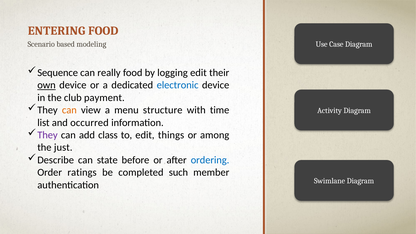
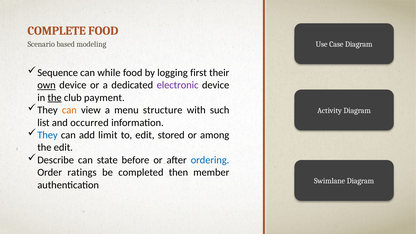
ENTERING: ENTERING -> COMPLETE (57, 31)
really: really -> while (109, 73)
logging edit: edit -> first (198, 73)
electronic colour: blue -> purple (178, 85)
the underline: none -> present (55, 98)
time: time -> such (220, 110)
They colour: purple -> blue (48, 135)
class: class -> limit (108, 135)
things: things -> stored (171, 135)
the just: just -> edit (63, 148)
such: such -> then (178, 172)
